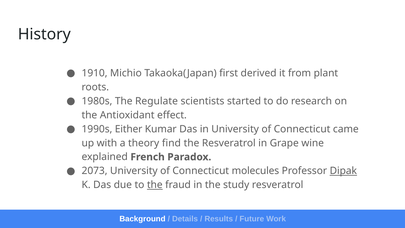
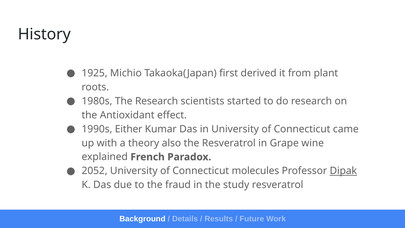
1910: 1910 -> 1925 (95, 73)
The Regulate: Regulate -> Research (157, 101)
find: find -> also (171, 143)
2073: 2073 -> 2052 (95, 171)
the underline: present -> none (155, 185)
